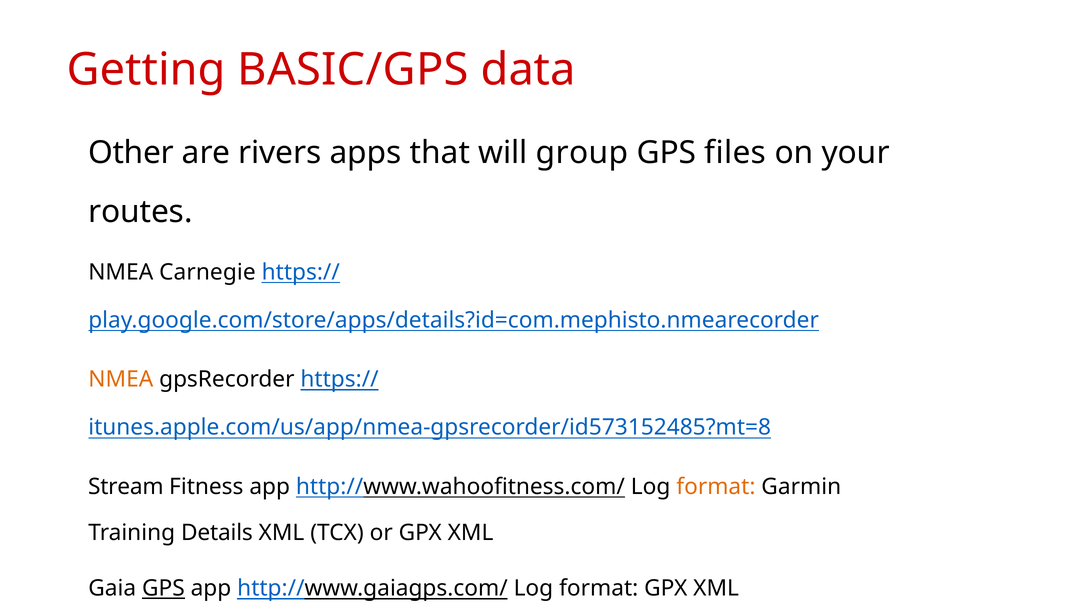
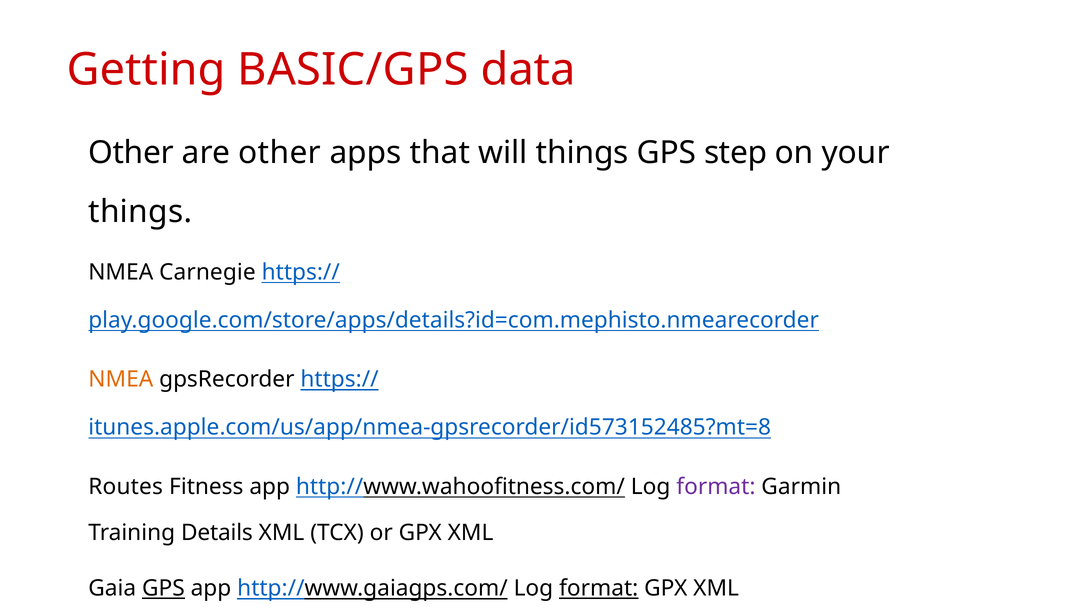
are rivers: rivers -> other (280, 153)
will group: group -> things (582, 153)
files: files -> step (736, 153)
routes: routes -> things (140, 212)
Stream: Stream -> Routes (126, 487)
format colour: orange -> purple (716, 487)
format underline: none -> present (599, 588)
